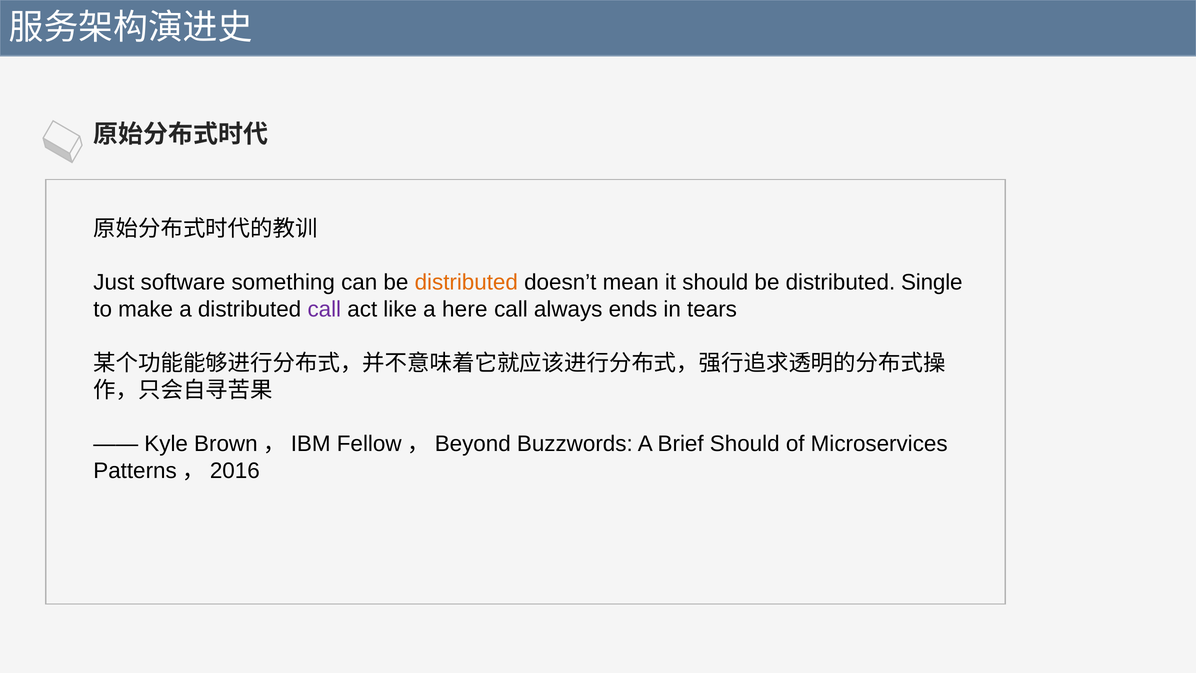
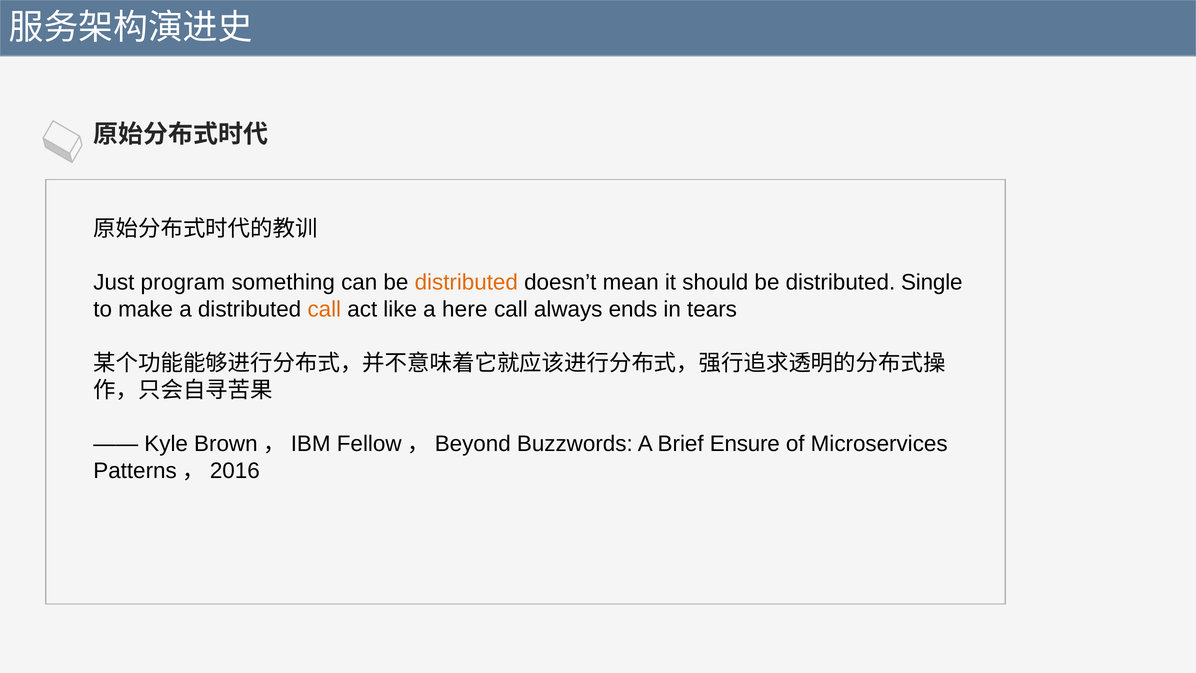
software: software -> program (183, 282)
call colour: purple -> orange (324, 309)
Brief Should: Should -> Ensure (745, 444)
